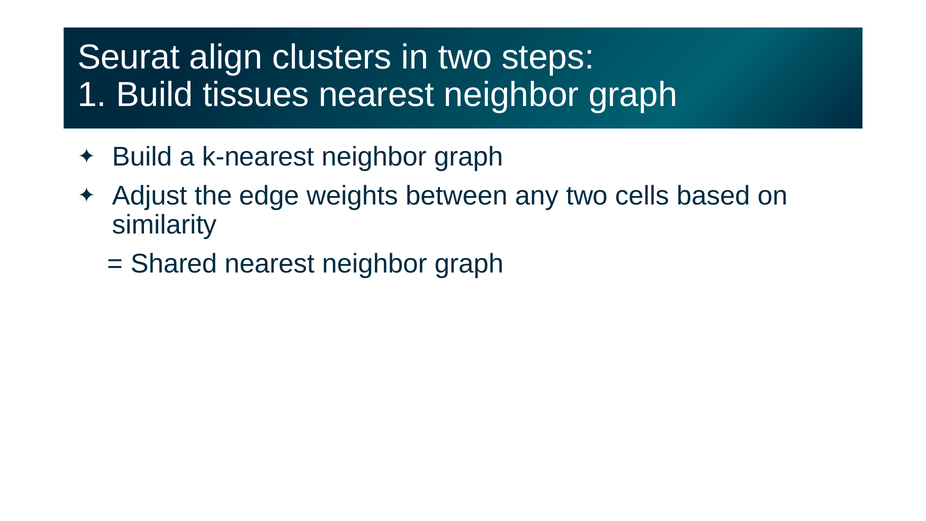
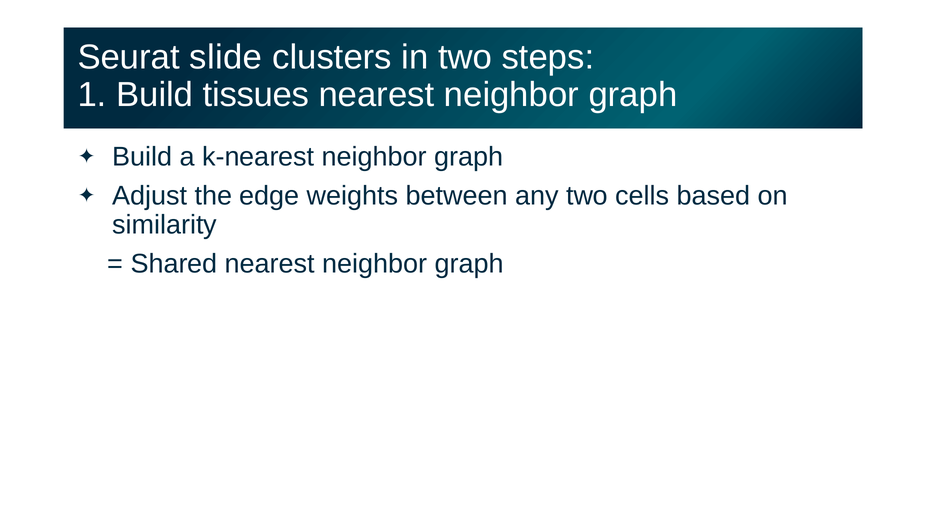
align: align -> slide (226, 57)
